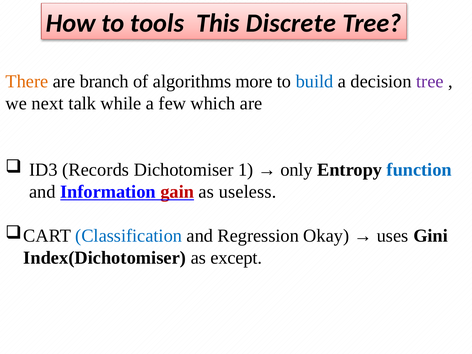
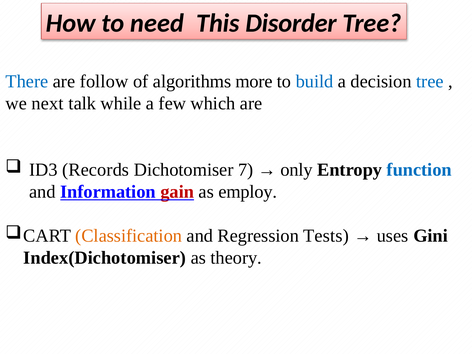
tools: tools -> need (157, 23)
Discrete: Discrete -> Disorder (291, 23)
There colour: orange -> blue (27, 81)
branch: branch -> follow (104, 81)
tree colour: purple -> blue (430, 81)
1: 1 -> 7 (246, 170)
useless: useless -> employ (248, 192)
Classification colour: blue -> orange (129, 236)
Okay: Okay -> Tests (326, 236)
except: except -> theory (236, 258)
